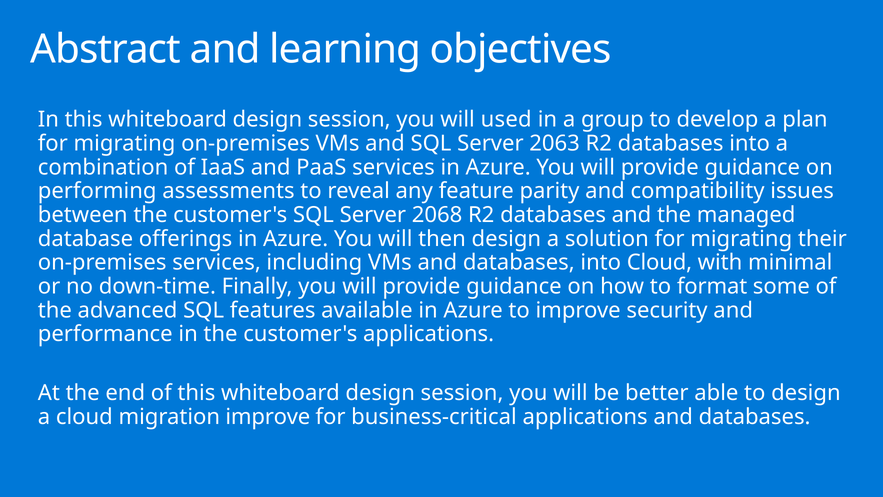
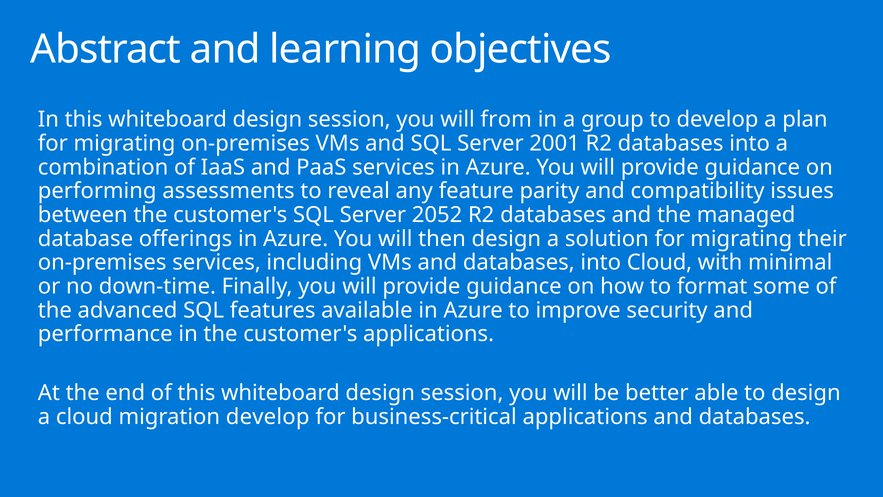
used: used -> from (506, 120)
2063: 2063 -> 2001 (555, 143)
2068: 2068 -> 2052 (437, 215)
migration improve: improve -> develop (268, 417)
